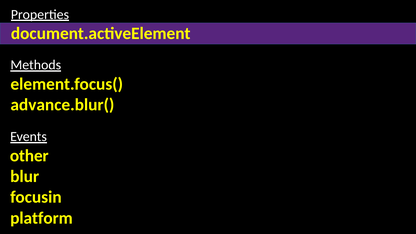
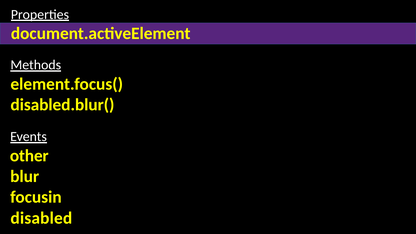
advance.blur(: advance.blur( -> disabled.blur( (62, 105)
platform: platform -> disabled (41, 218)
